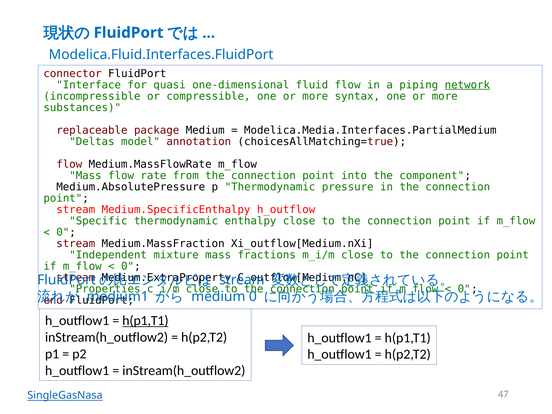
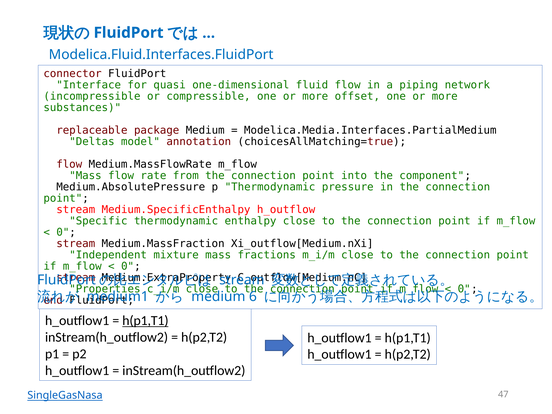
network underline: present -> none (467, 85)
syntax: syntax -> offset (357, 96)
medium 0: 0 -> 6 (253, 297)
